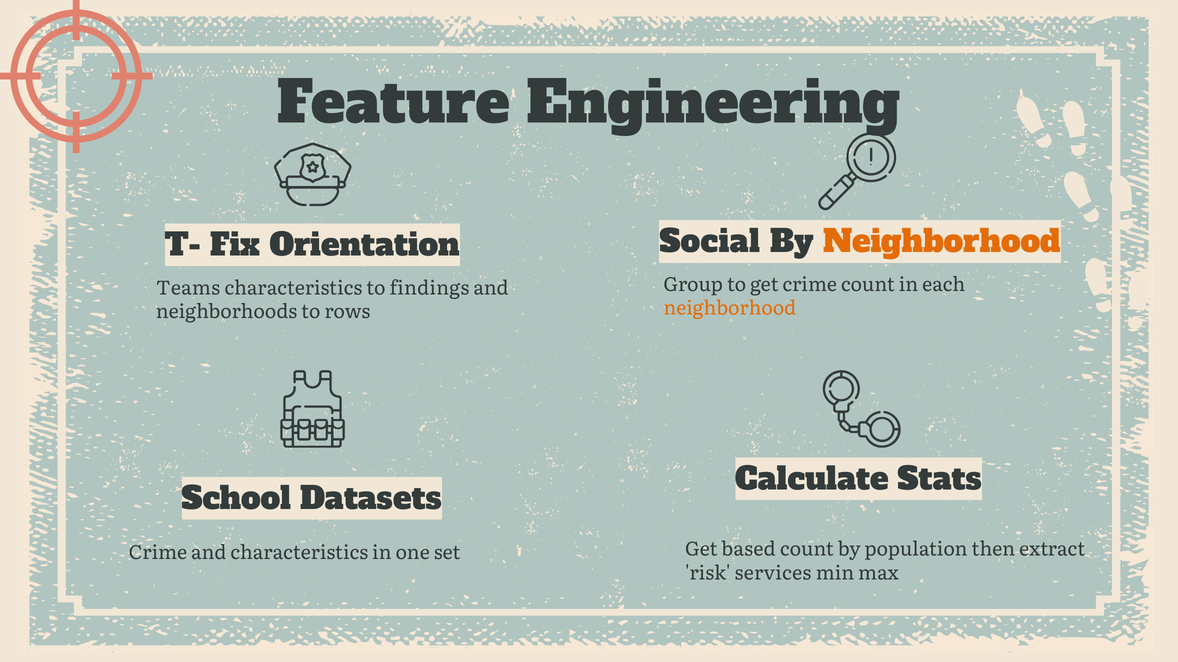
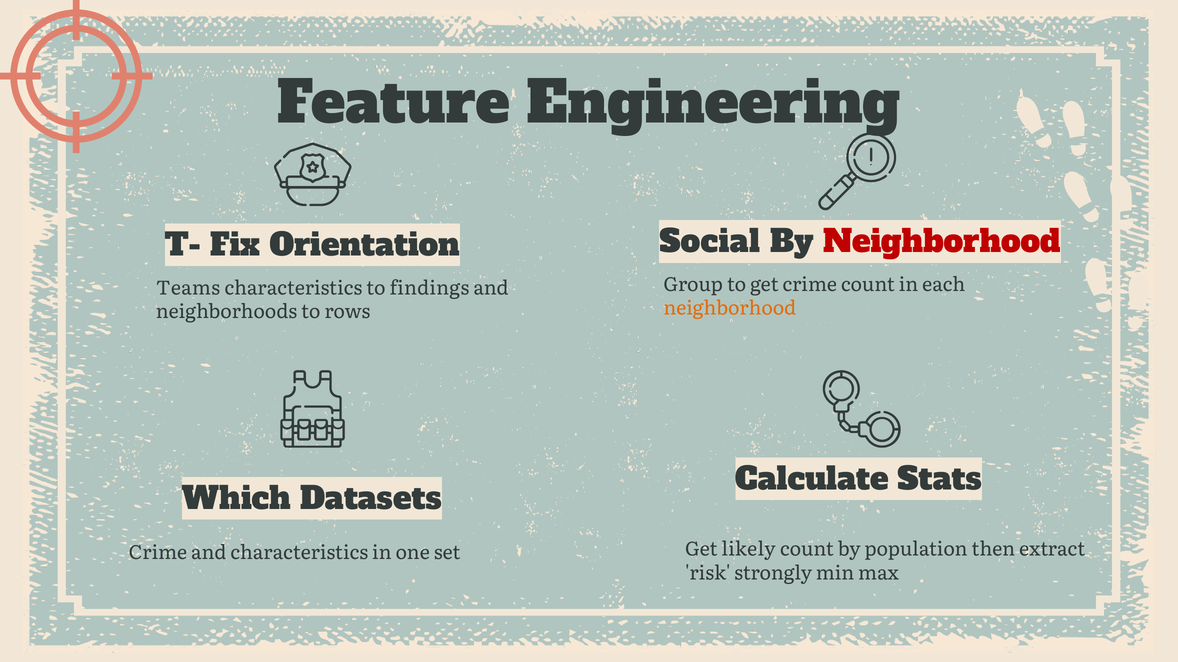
Neighborhood colour: orange -> red (942, 242)
School: School -> Which (236, 499)
based: based -> likely (749, 550)
services: services -> strongly (773, 574)
